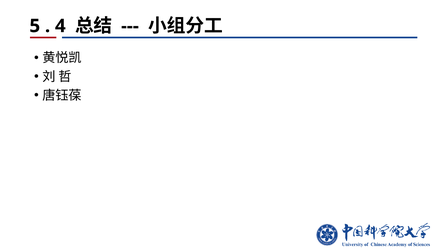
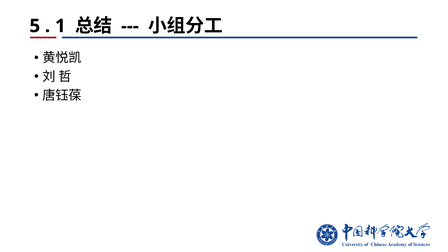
4: 4 -> 1 (60, 26)
